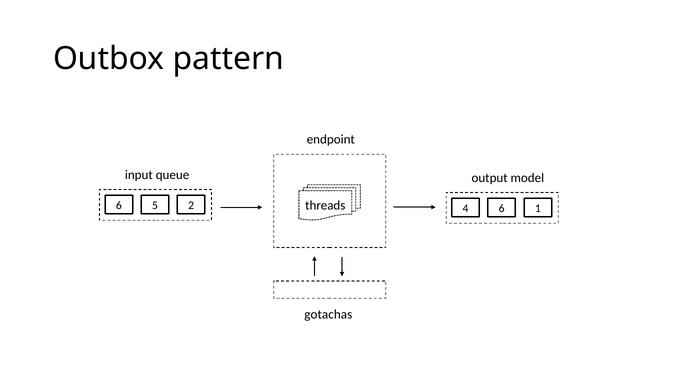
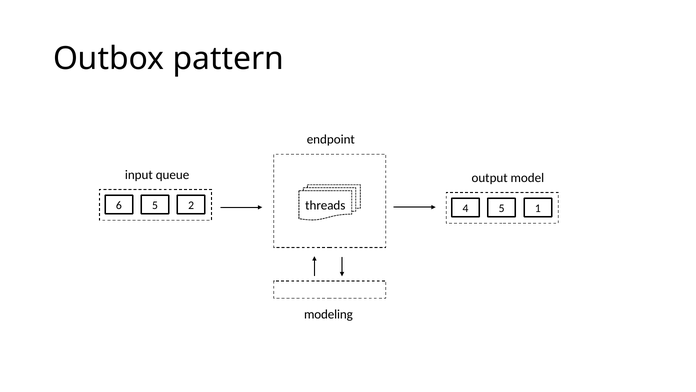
4 6: 6 -> 5 (502, 208)
gotachas: gotachas -> modeling (328, 314)
